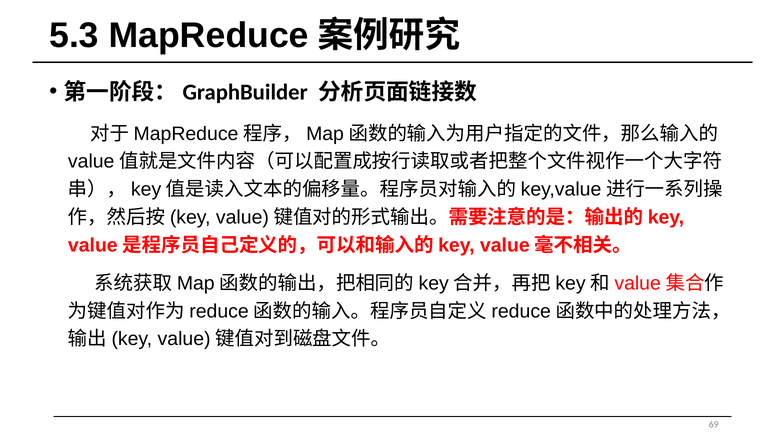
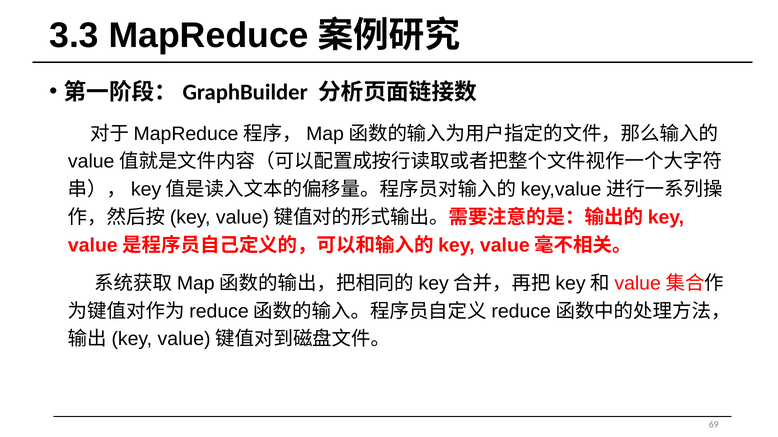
5.3: 5.3 -> 3.3 (74, 35)
